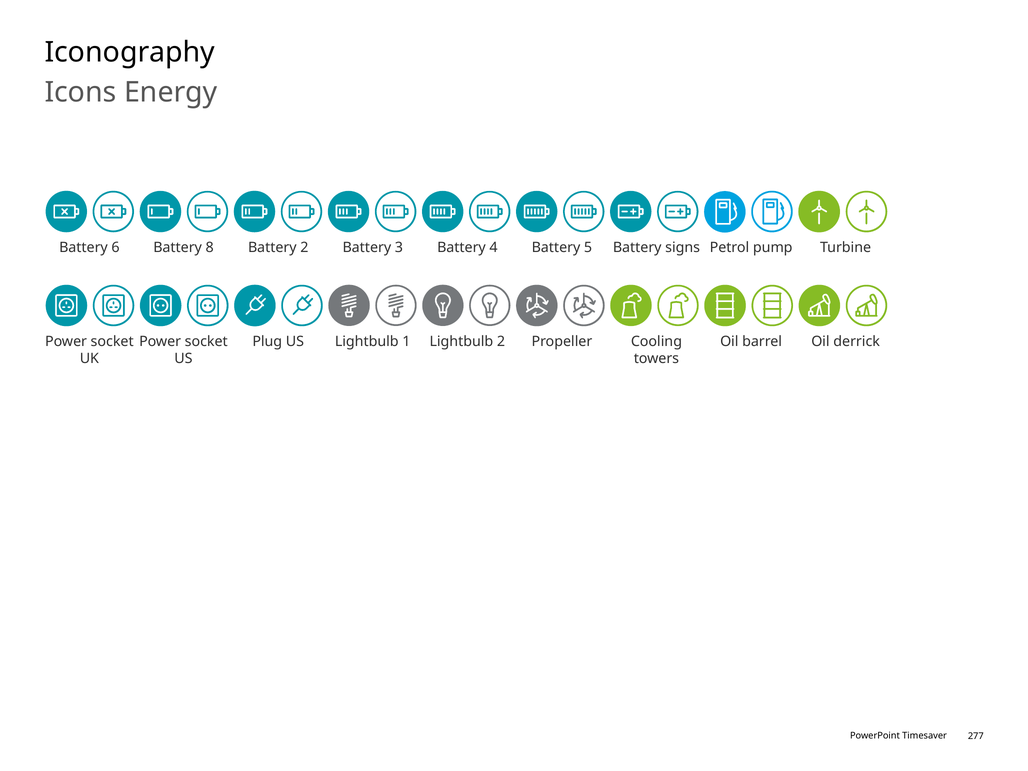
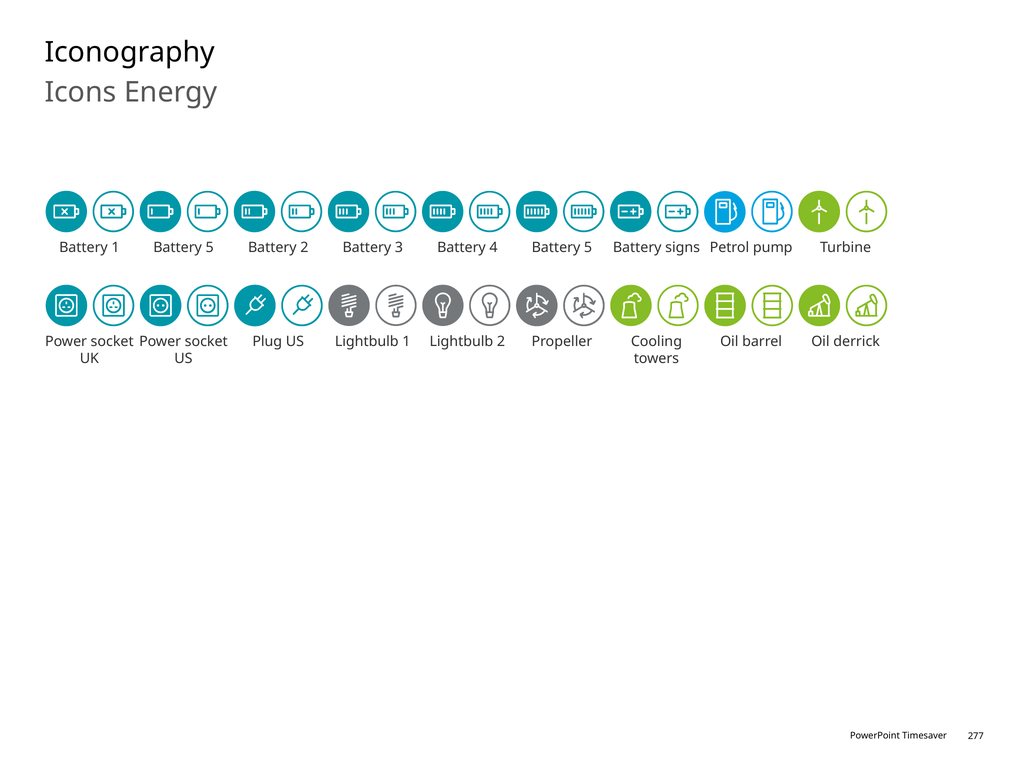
Battery 6: 6 -> 1 (116, 248)
8: 8 -> 5 (210, 248)
